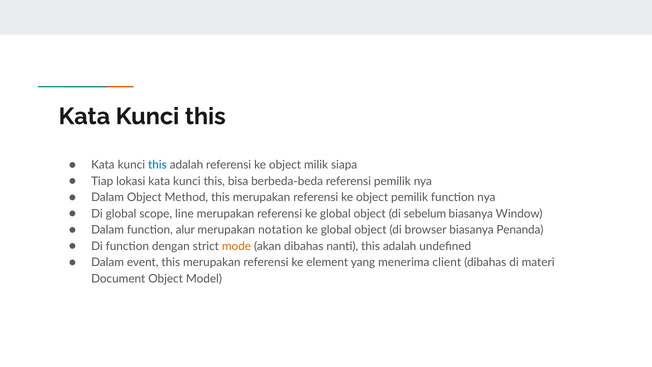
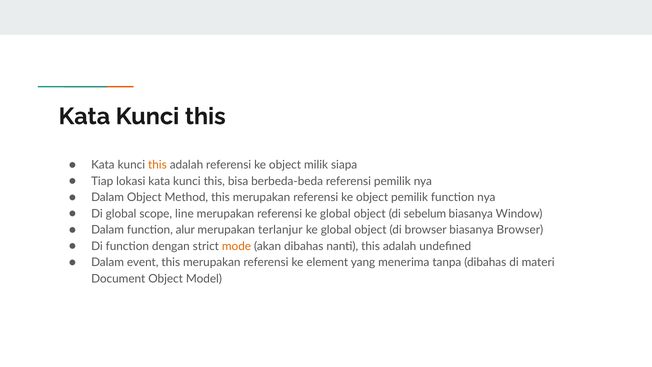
this colour: blue -> orange (157, 165)
notation: notation -> terlanjur (280, 230)
biasanya Penanda: Penanda -> Browser (520, 230)
client: client -> tanpa (447, 262)
